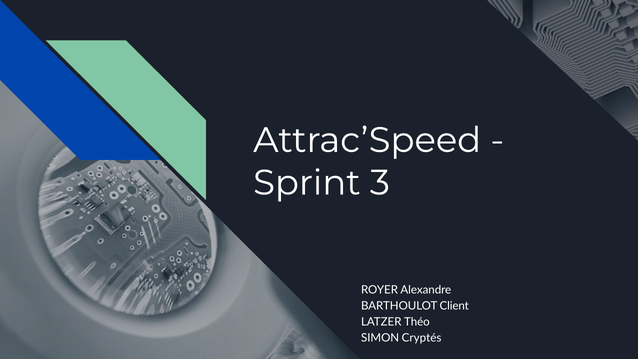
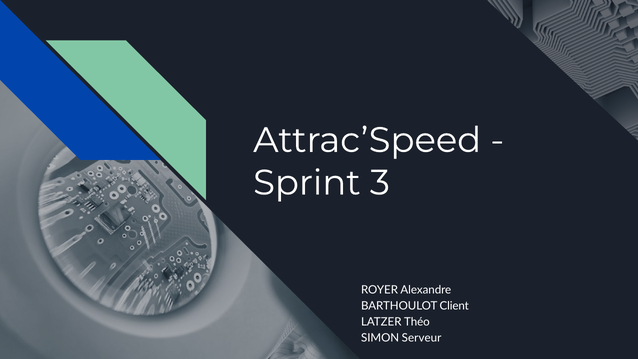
Cryptés: Cryptés -> Serveur (422, 338)
